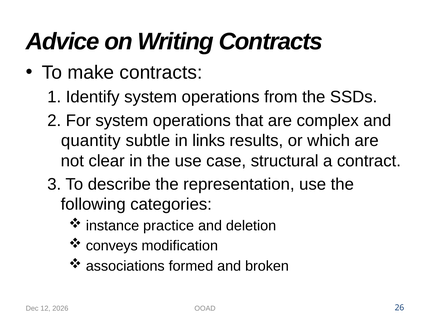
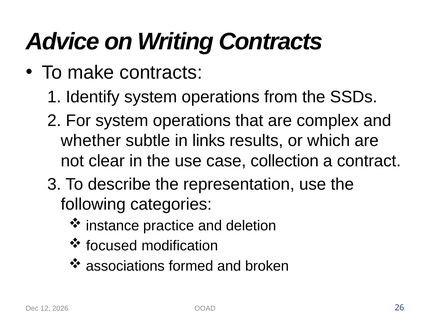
quantity: quantity -> whether (91, 140)
structural: structural -> collection (285, 161)
conveys: conveys -> focused (112, 245)
